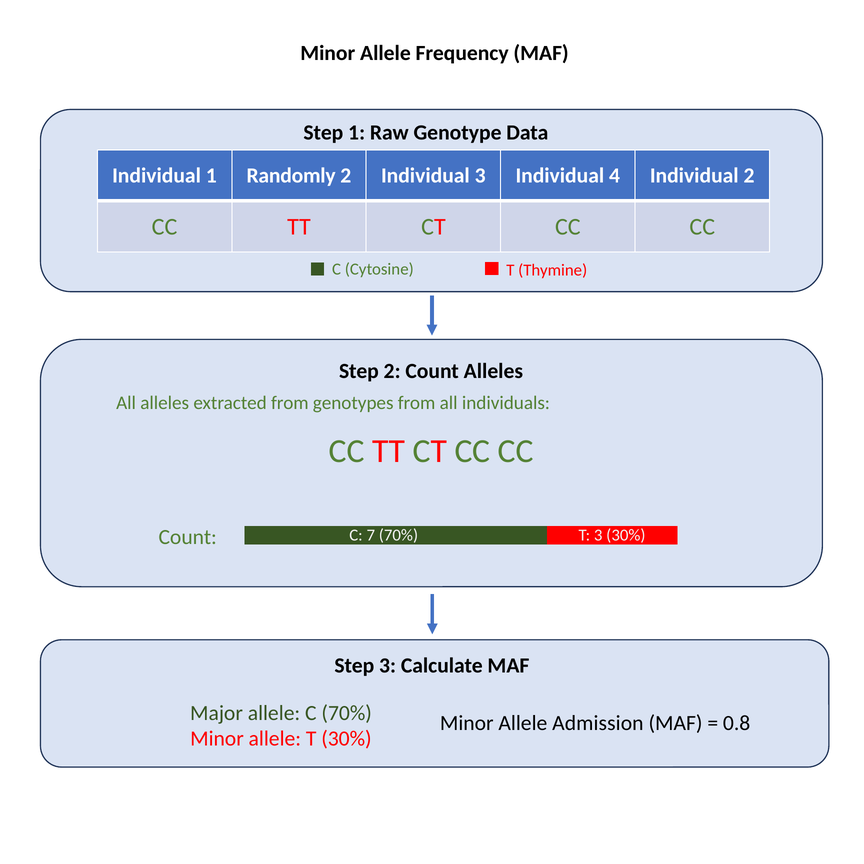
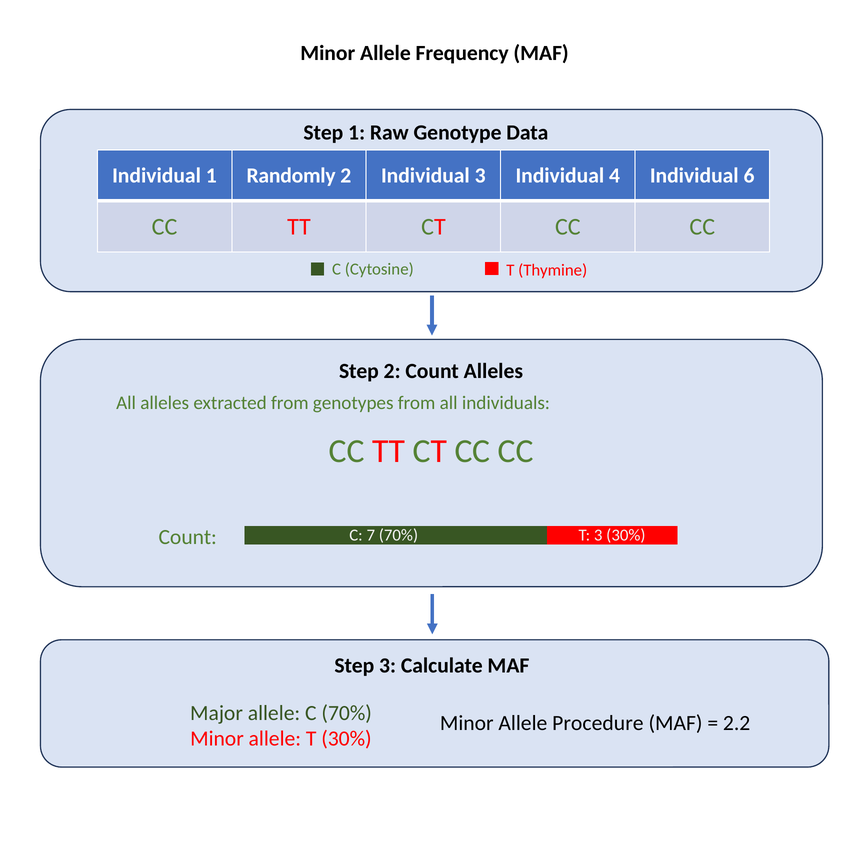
Individual 2: 2 -> 6 (749, 176)
Admission: Admission -> Procedure (598, 723)
0.8: 0.8 -> 2.2 (737, 723)
